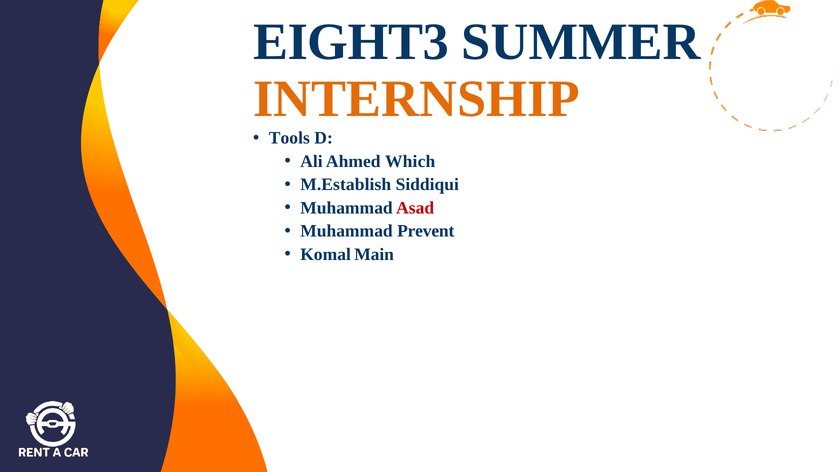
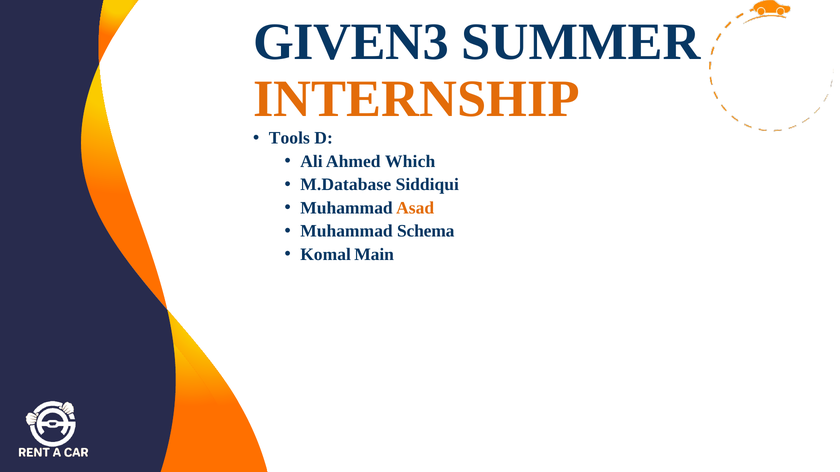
EIGHT3: EIGHT3 -> GIVEN3 (351, 42)
M.Establish: M.Establish -> M.Database (346, 185)
Asad colour: red -> orange (415, 208)
Prevent: Prevent -> Schema (426, 231)
